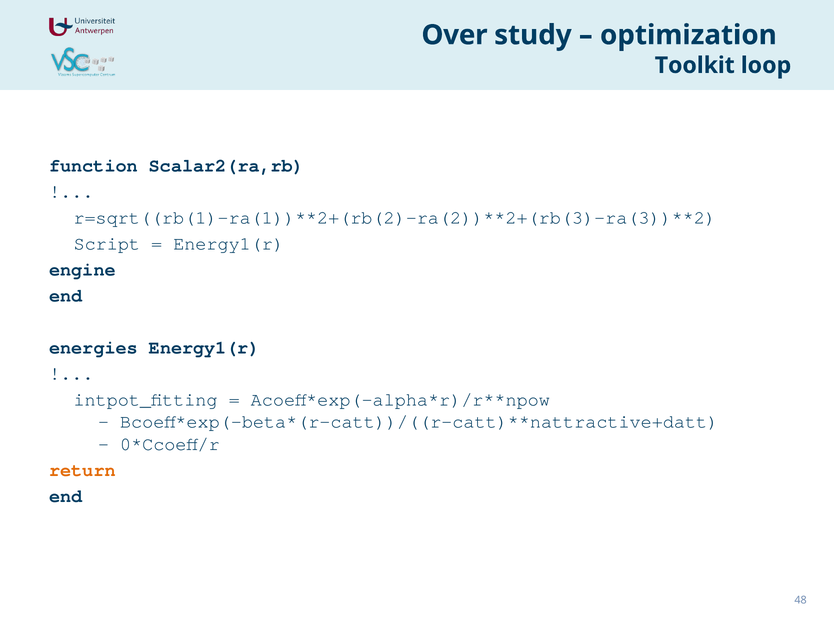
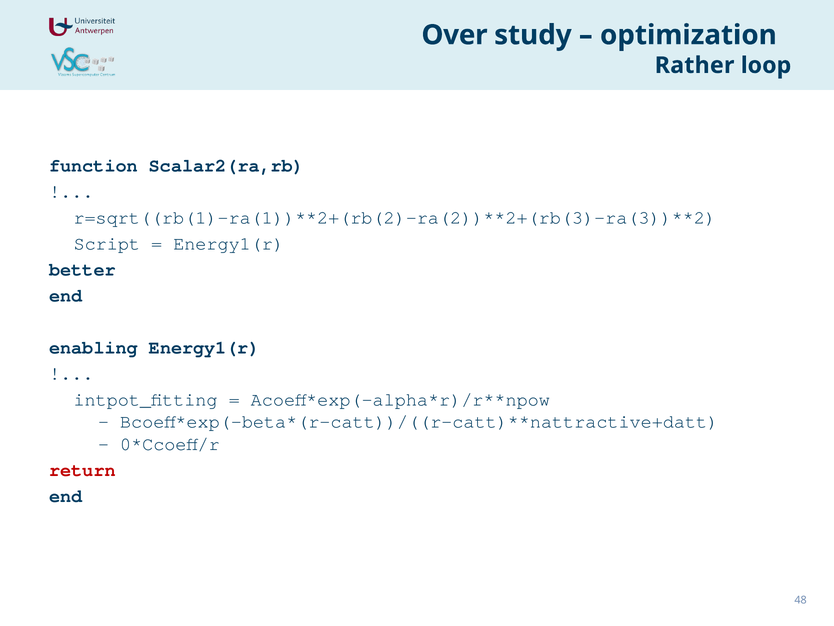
Toolkit: Toolkit -> Rather (695, 65)
engine: engine -> better (82, 269)
energies: energies -> enabling (94, 347)
return colour: orange -> red (82, 470)
